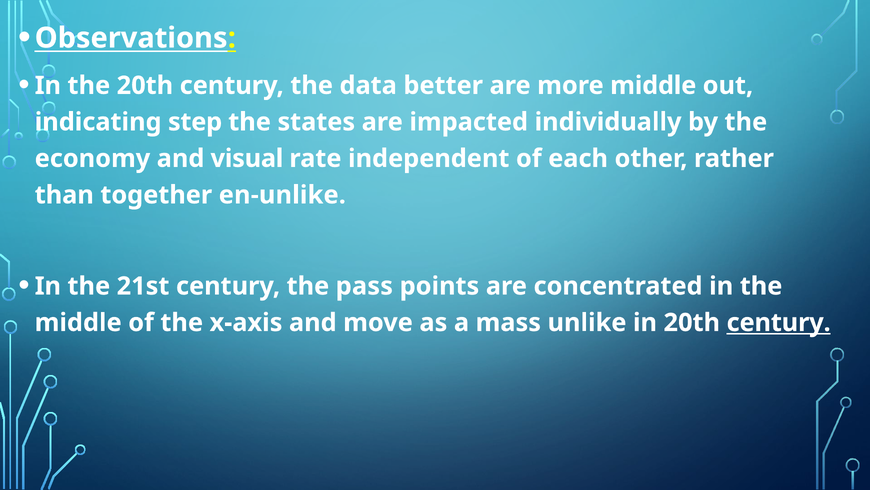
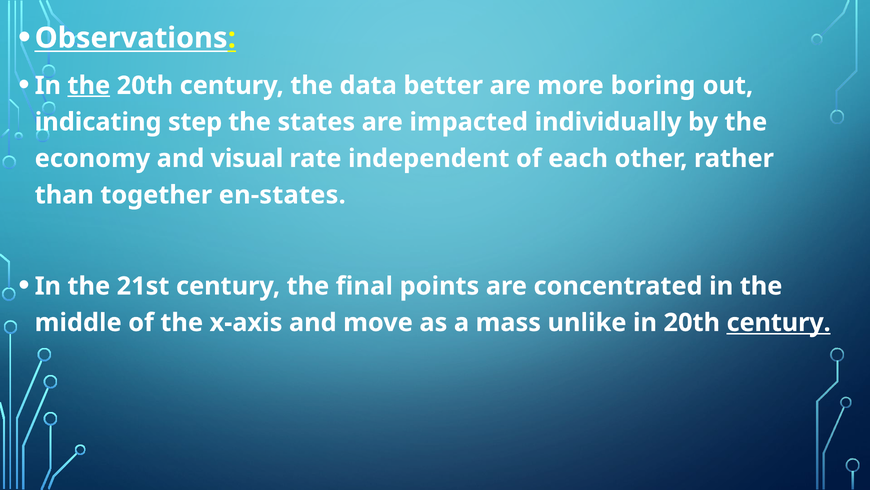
the underline: none -> present (89, 85)
more middle: middle -> boring (653, 85)
en-unlike: en-unlike -> en-states (282, 195)
pass: pass -> final (364, 286)
